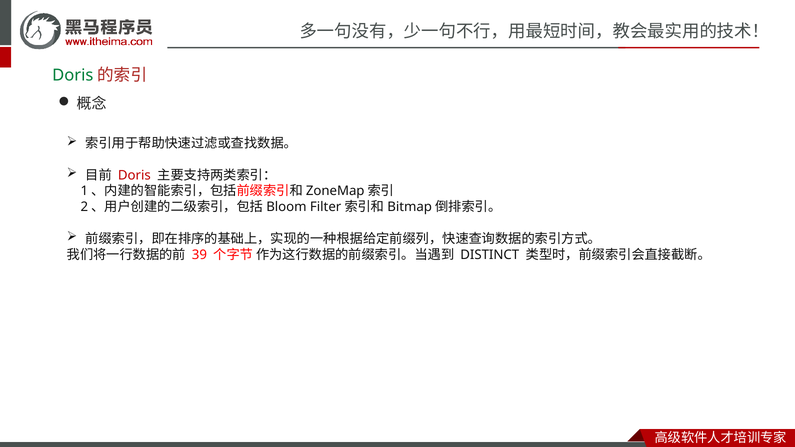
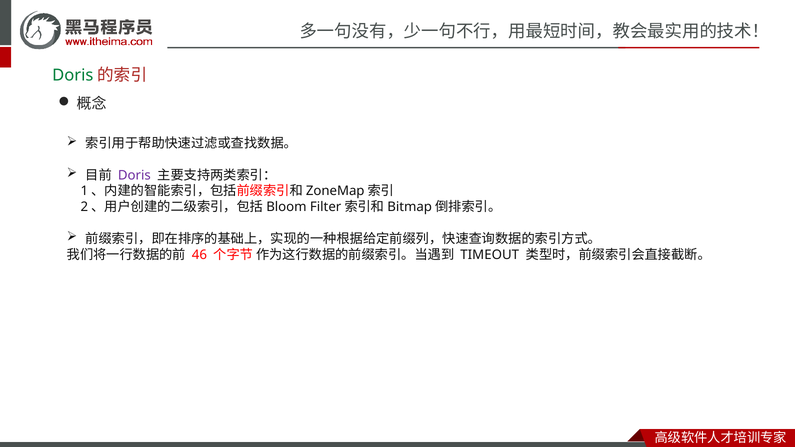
Doris colour: red -> purple (134, 175)
39: 39 -> 46 (199, 255)
DISTINCT: DISTINCT -> TIMEOUT (490, 255)
